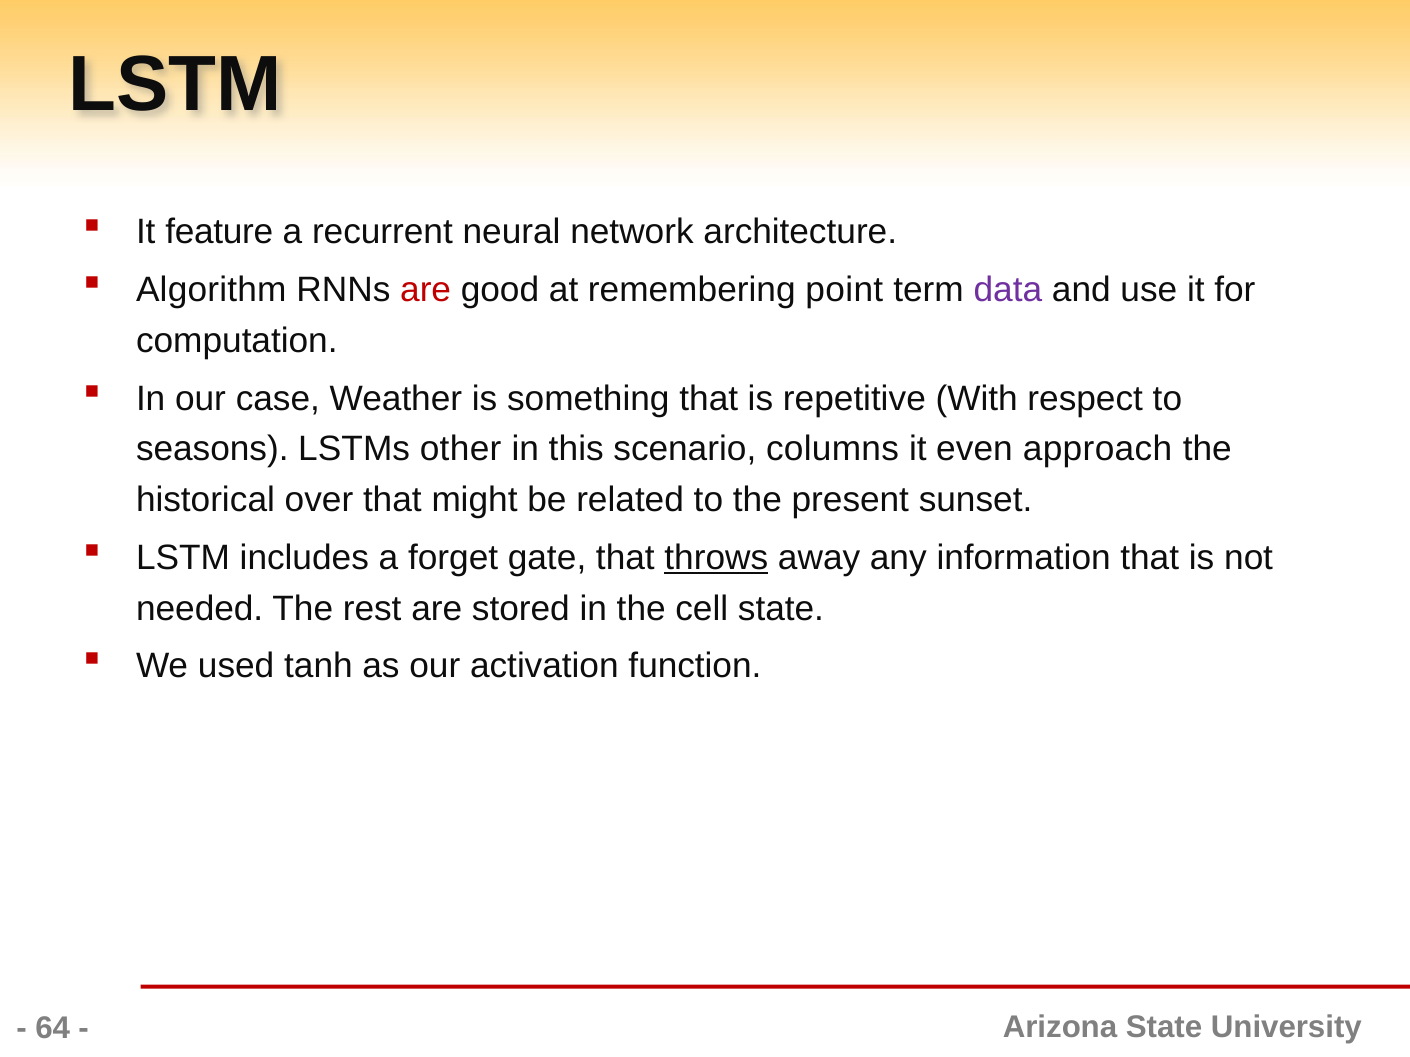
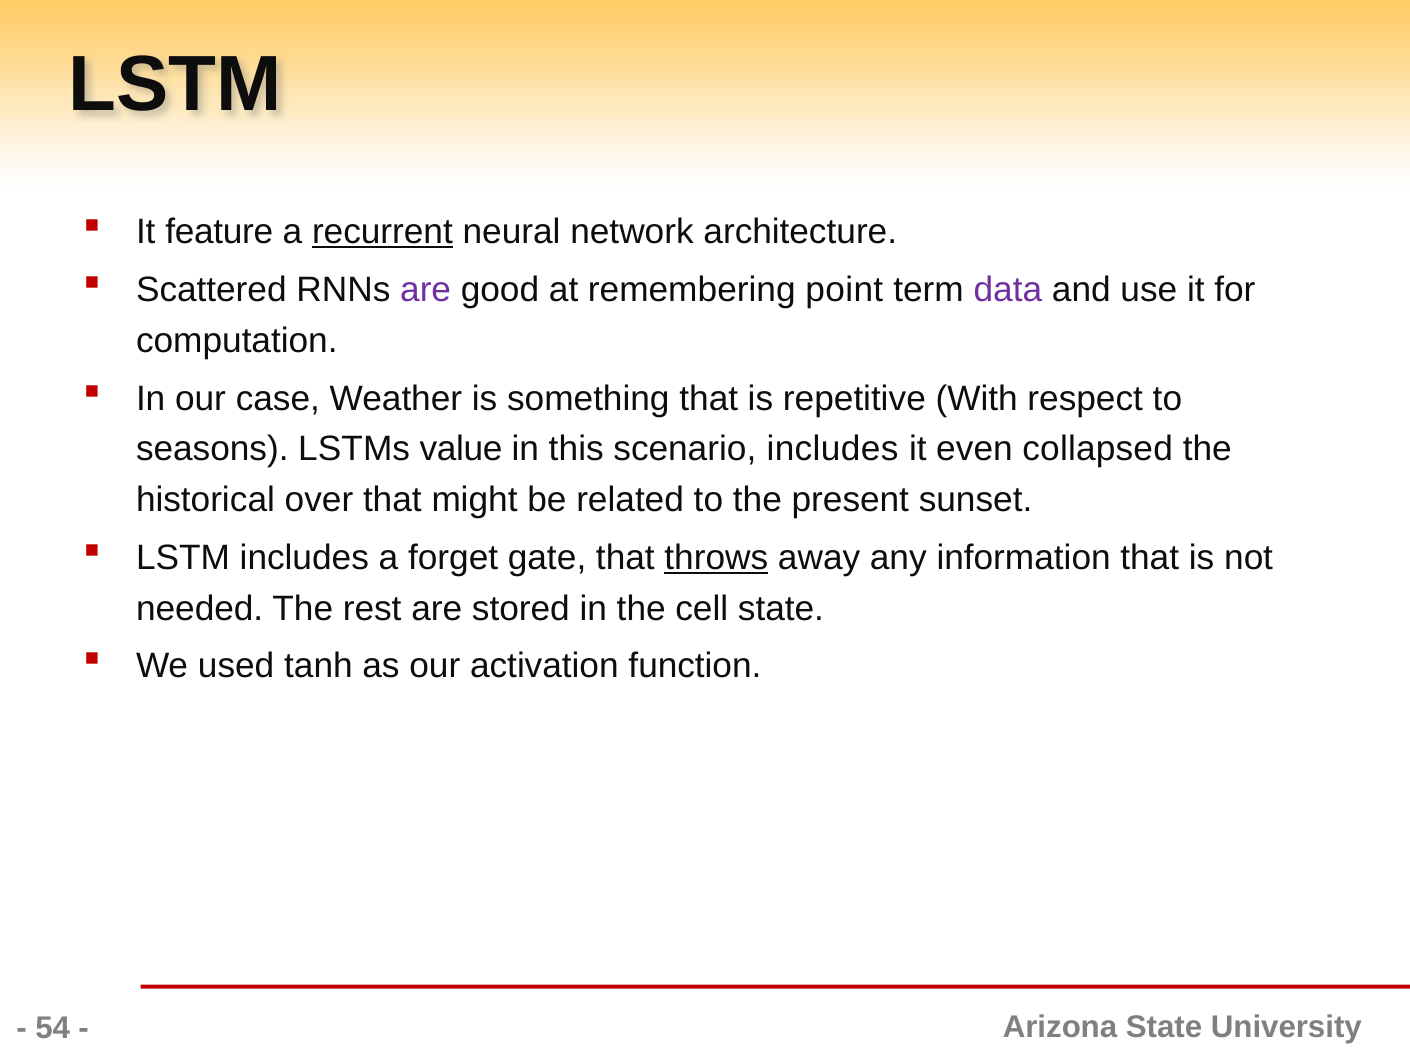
recurrent underline: none -> present (382, 232)
Algorithm: Algorithm -> Scattered (211, 290)
are colour: red -> purple (426, 290)
other: other -> value (461, 449)
scenario columns: columns -> includes (832, 449)
approach: approach -> collapsed (1098, 449)
64: 64 -> 54 (53, 1028)
